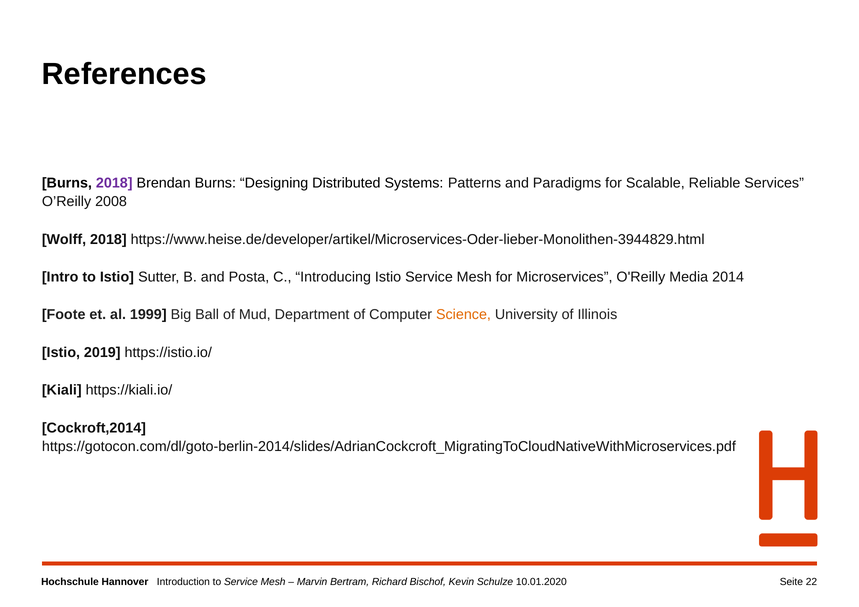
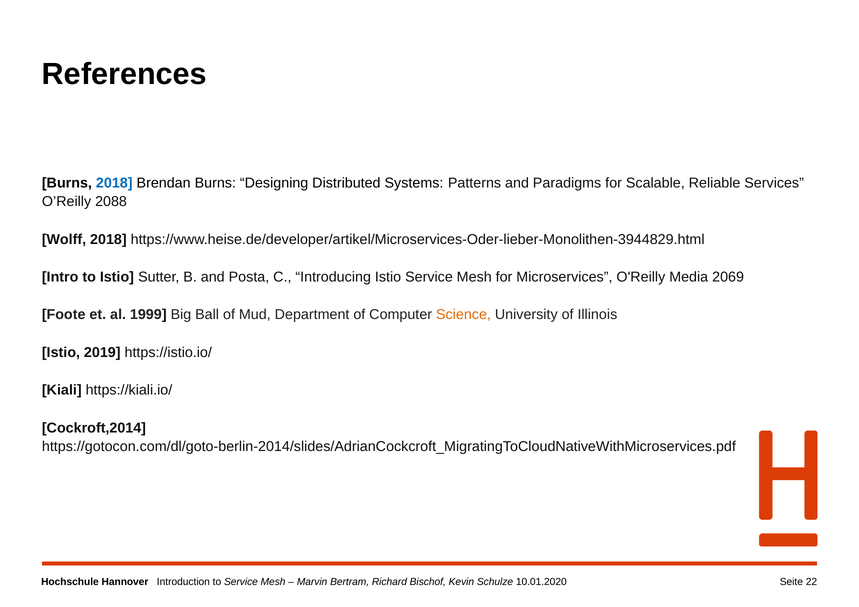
2018 colour: purple -> blue (114, 183)
2008: 2008 -> 2088 (111, 202)
2014: 2014 -> 2069 (728, 277)
